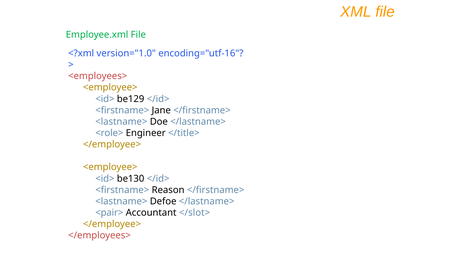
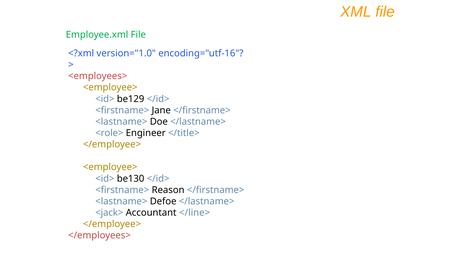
<pair>: <pair> -> <jack> (109, 213)
</slot>: </slot> -> </line> (195, 213)
